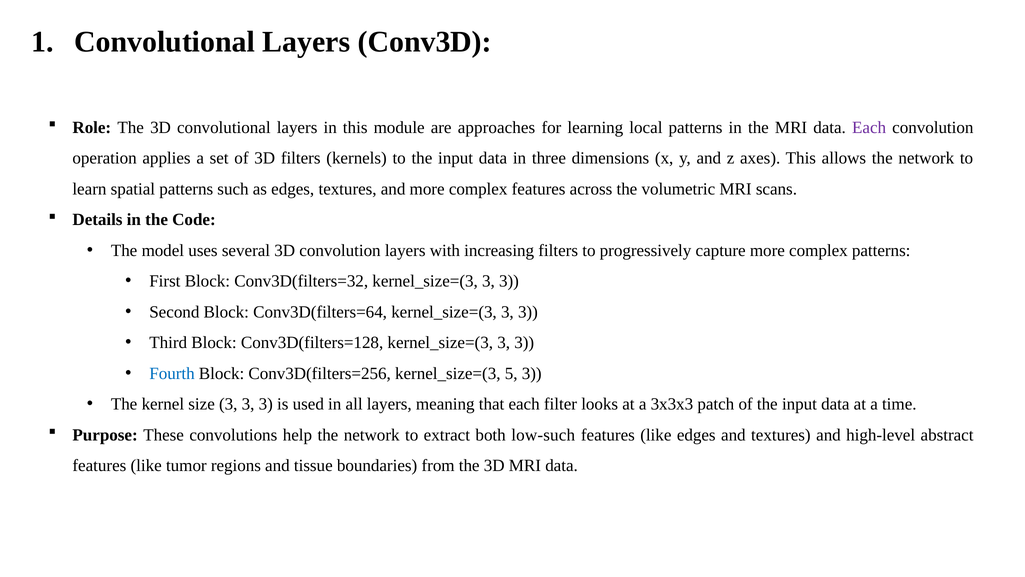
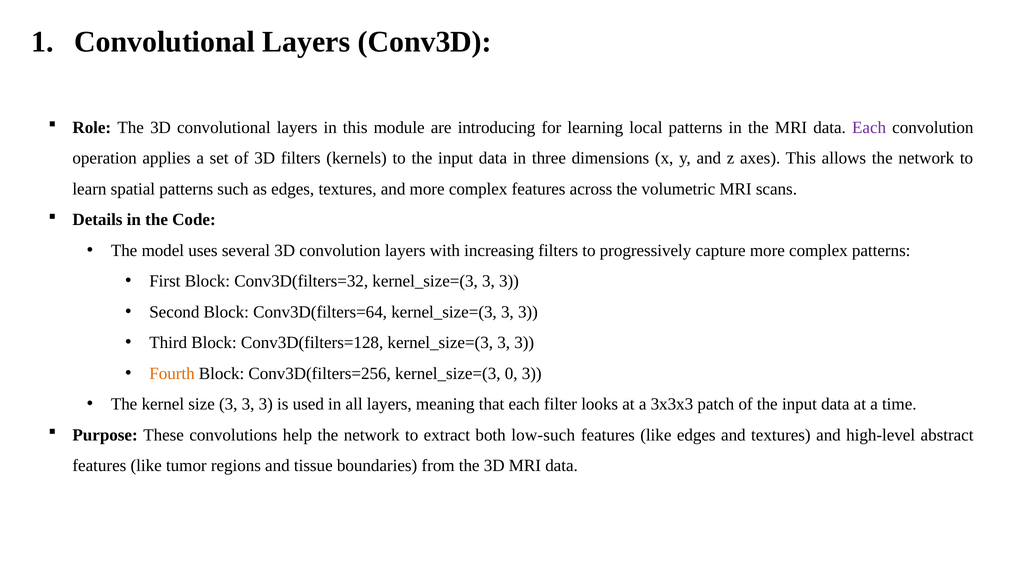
approaches: approaches -> introducing (497, 127)
Fourth colour: blue -> orange (172, 373)
5: 5 -> 0 (511, 373)
